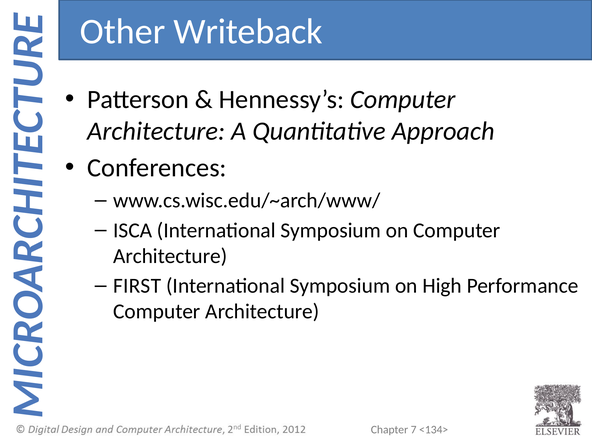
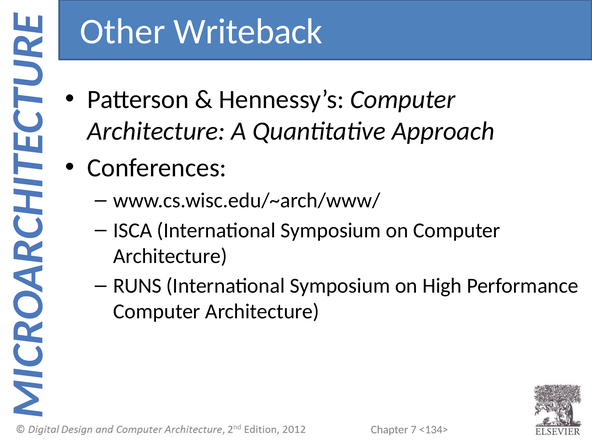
FIRST: FIRST -> RUNS (137, 286)
